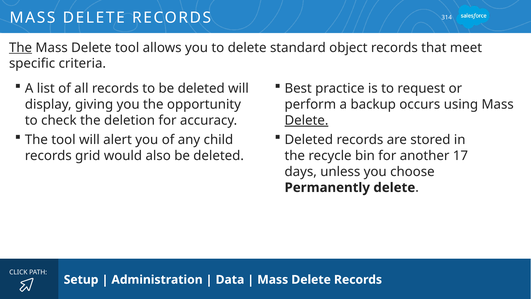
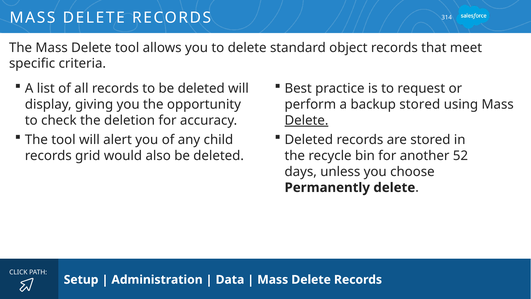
The underline: present -> none (21, 48)
backup occurs: occurs -> stored (420, 104)
17: 17 -> 52 (460, 156)
